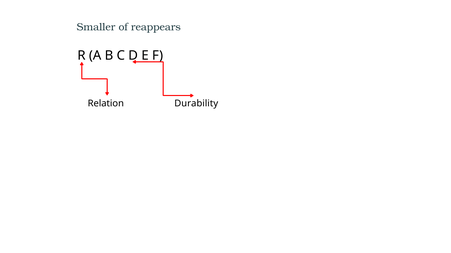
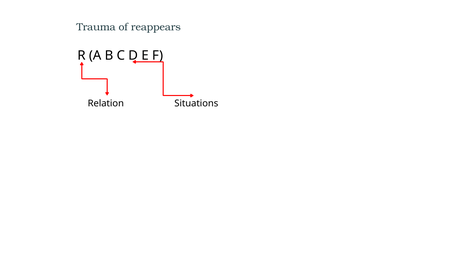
Smaller: Smaller -> Trauma (96, 27)
Durability: Durability -> Situations (196, 104)
